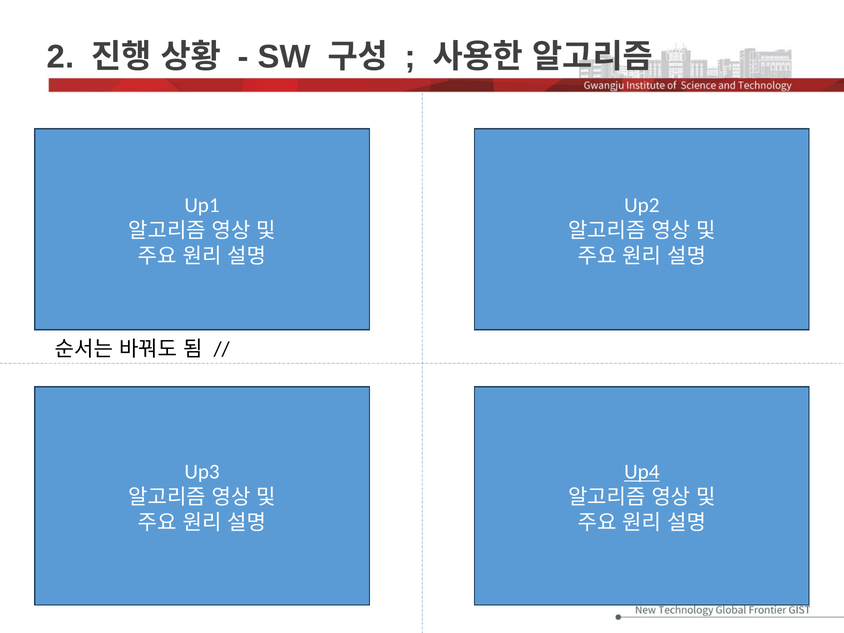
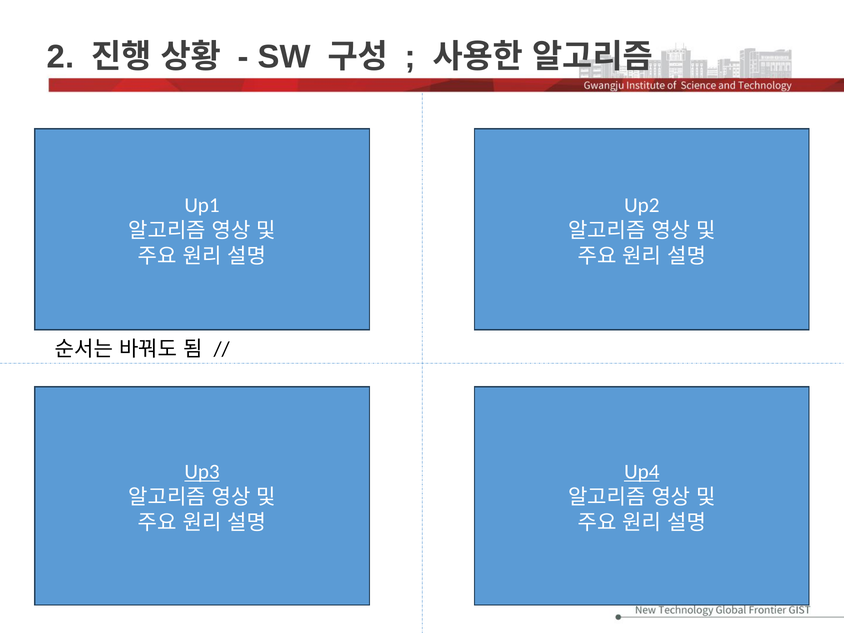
Up3 underline: none -> present (202, 472)
